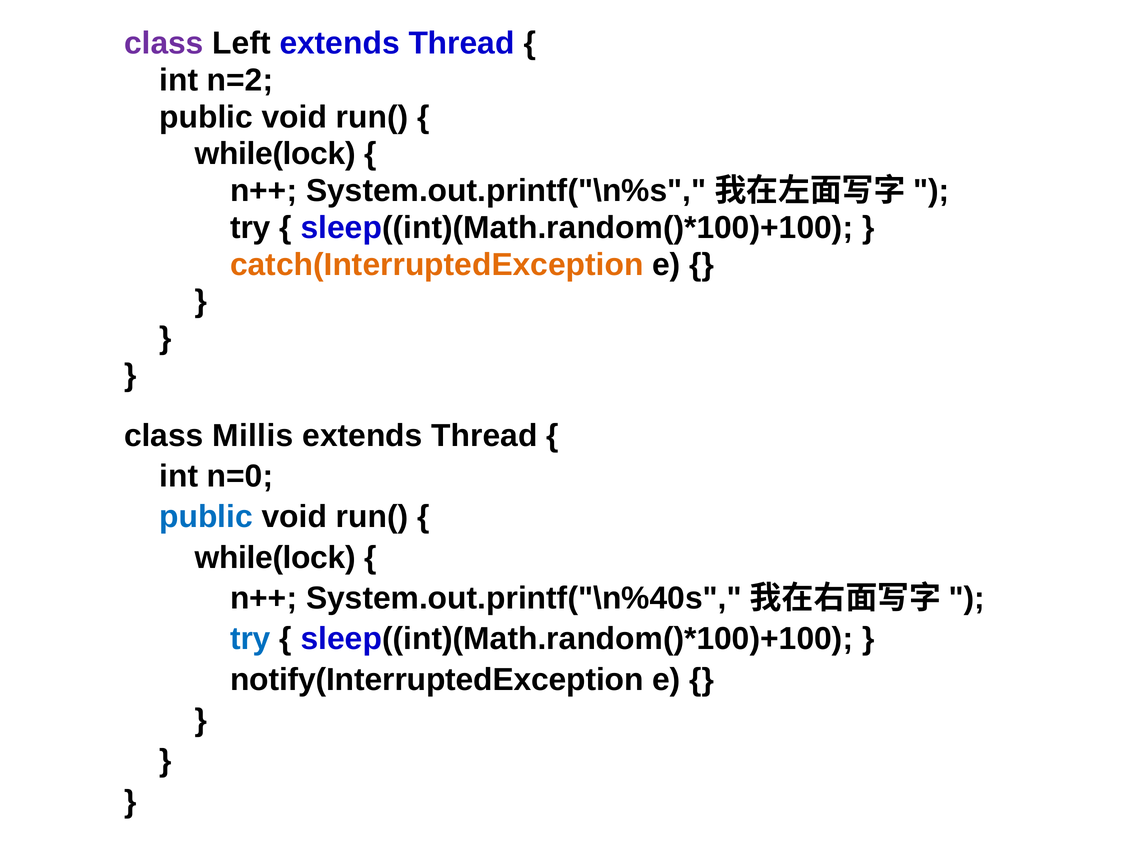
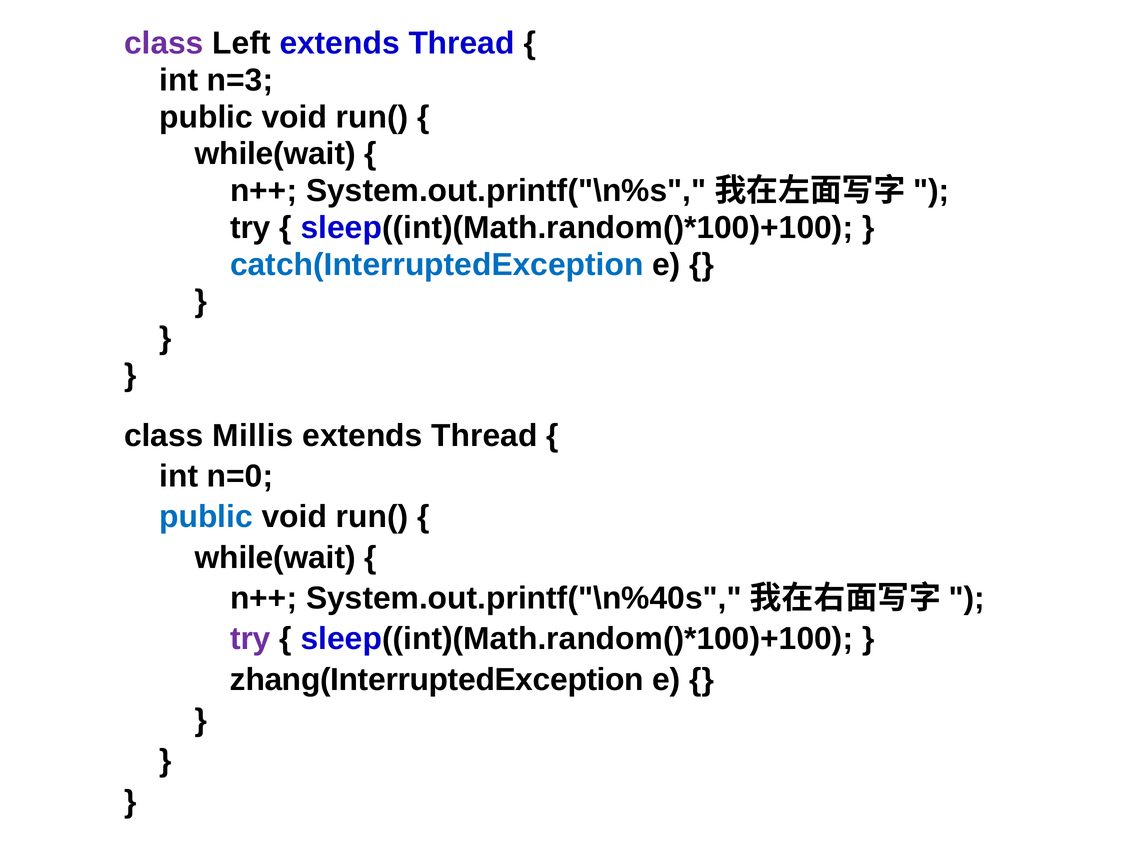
n=2: n=2 -> n=3 (240, 80)
while(lock: while(lock -> while(wait (275, 154)
catch(InterruptedException colour: orange -> blue (437, 265)
while(lock: while(lock -> while(wait (275, 558)
try colour: blue -> purple (250, 639)
notify(InterruptedException: notify(InterruptedException -> zhang(InterruptedException (437, 680)
